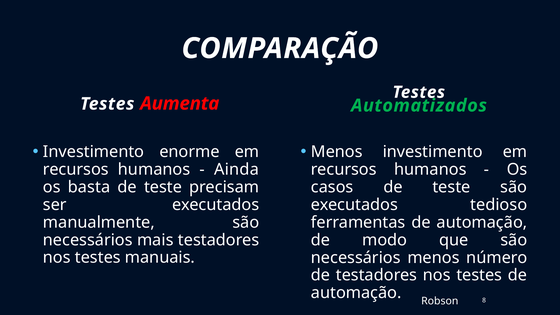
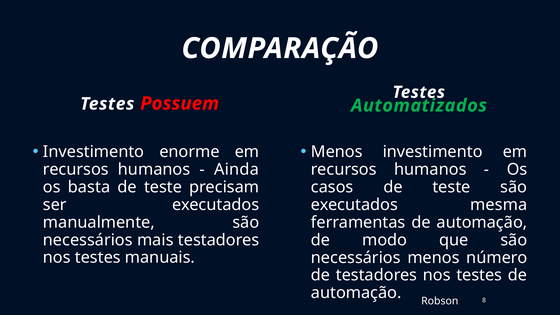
Aumenta: Aumenta -> Possuem (180, 103)
tedioso: tedioso -> mesma (499, 205)
